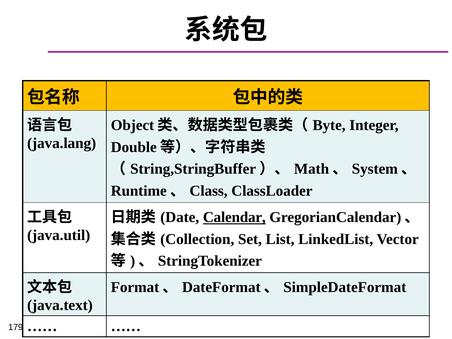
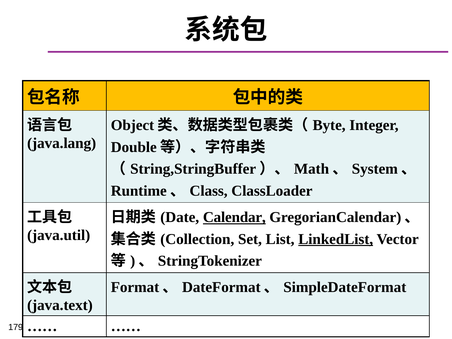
LinkedList underline: none -> present (336, 239)
